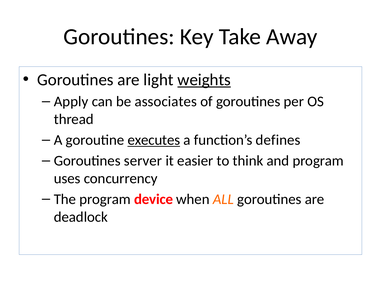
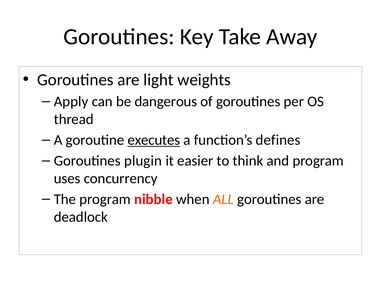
weights underline: present -> none (204, 80)
associates: associates -> dangerous (166, 102)
server: server -> plugin (143, 161)
device: device -> nibble (153, 200)
